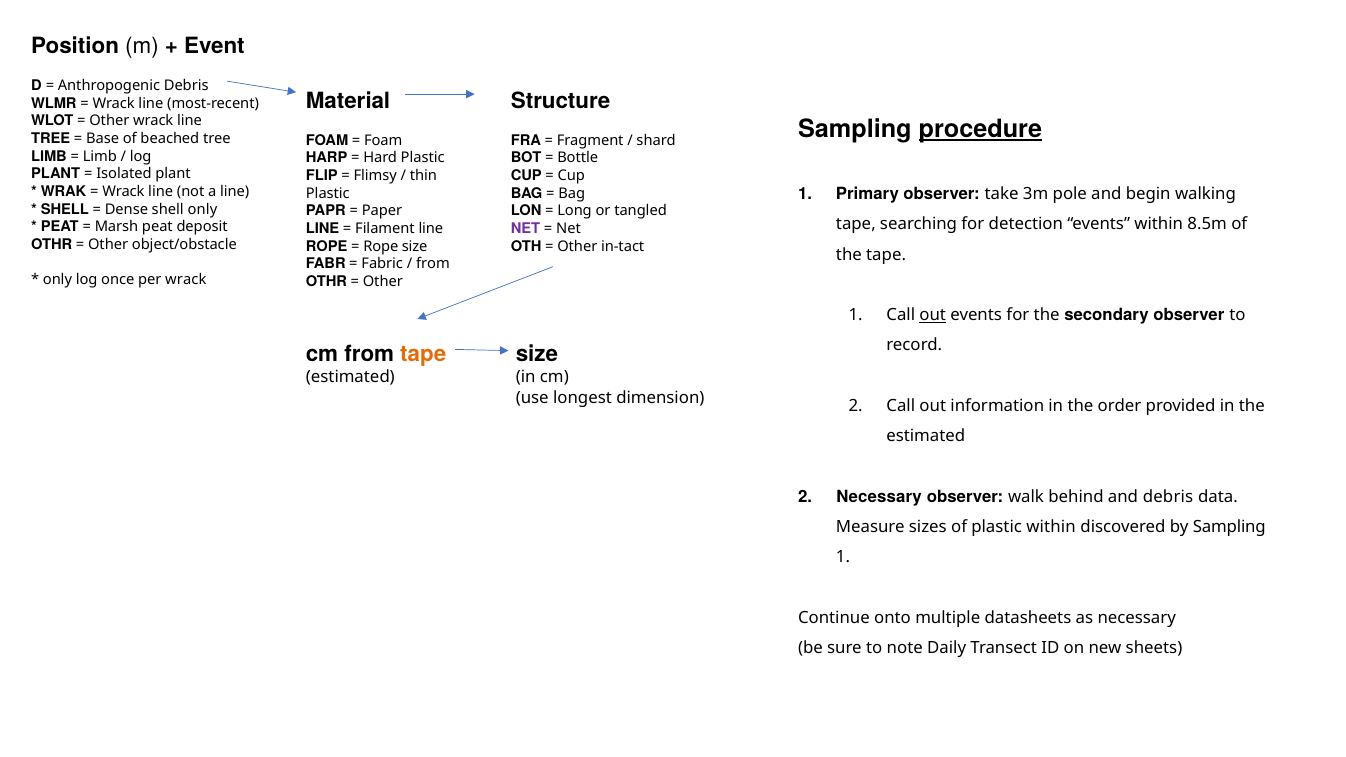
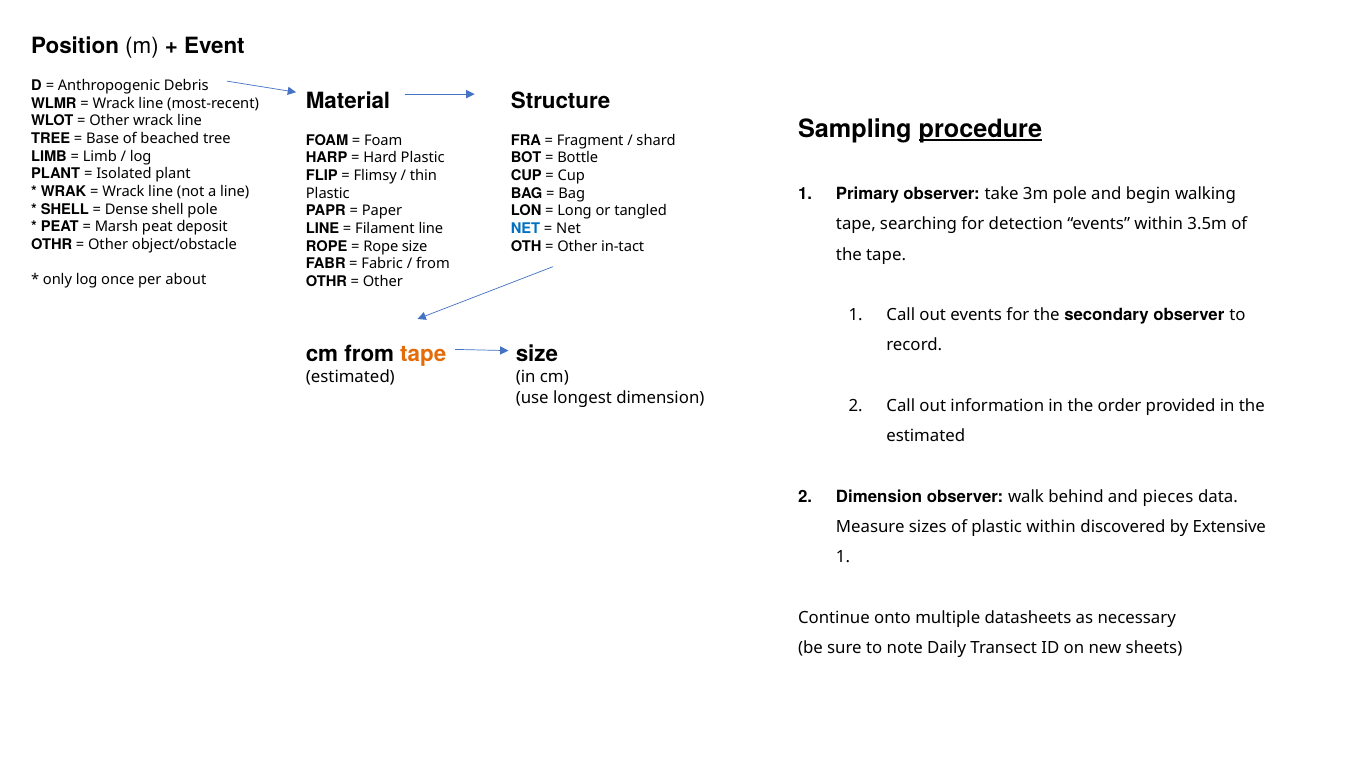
shell only: only -> pole (203, 209)
8.5m: 8.5m -> 3.5m (1207, 224)
NET colour: purple -> blue (526, 229)
per wrack: wrack -> about (186, 280)
out underline: present -> none (933, 315)
Necessary: Necessary -> Dimension (879, 497)
and debris: debris -> pieces (1168, 497)
by Sampling: Sampling -> Extensive (1229, 527)
